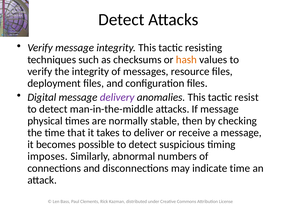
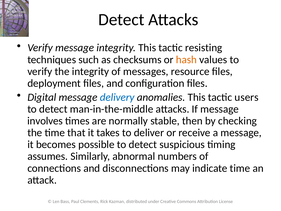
delivery colour: purple -> blue (117, 97)
resist: resist -> users (247, 97)
physical: physical -> involves (45, 121)
imposes: imposes -> assumes (48, 156)
